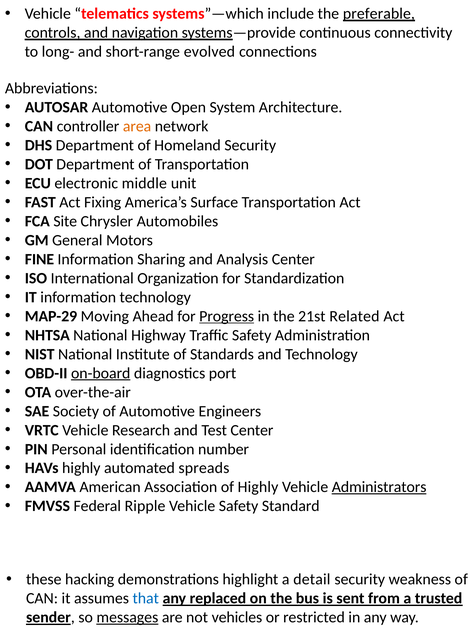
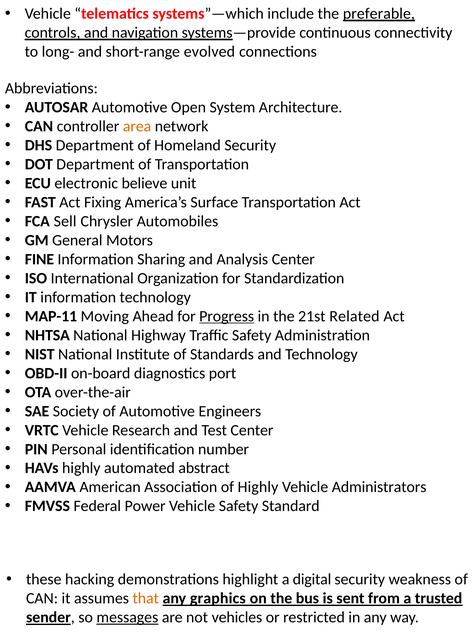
middle: middle -> believe (144, 183)
Site: Site -> Sell (65, 221)
MAP-29: MAP-29 -> MAP-11 (51, 316)
on-board underline: present -> none (101, 373)
spreads: spreads -> abstract (204, 468)
Administrators underline: present -> none (379, 487)
Ripple: Ripple -> Power (145, 506)
detail: detail -> digital (312, 580)
that colour: blue -> orange (146, 599)
replaced: replaced -> graphics (218, 599)
